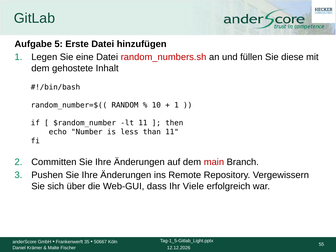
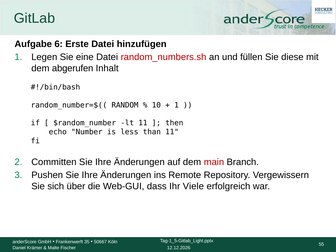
5: 5 -> 6 (59, 44)
gehostete: gehostete -> abgerufen (73, 68)
